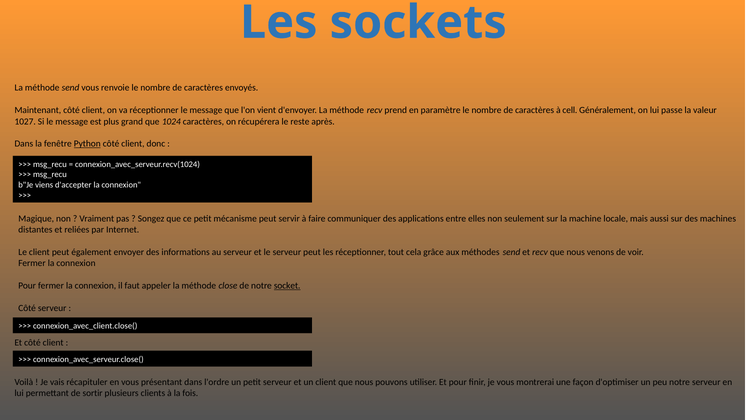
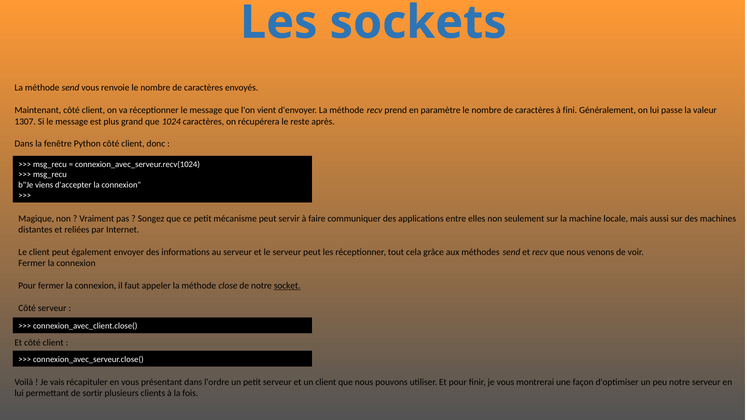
cell: cell -> fini (570, 110)
1027: 1027 -> 1307 (25, 122)
Python underline: present -> none (87, 144)
